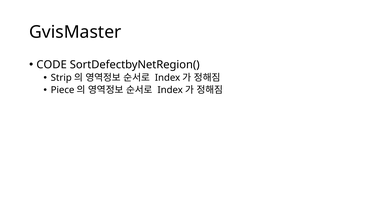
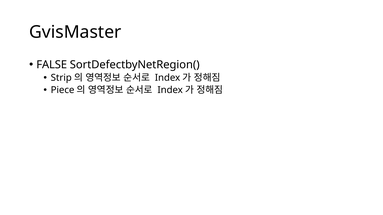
CODE: CODE -> FALSE (52, 65)
